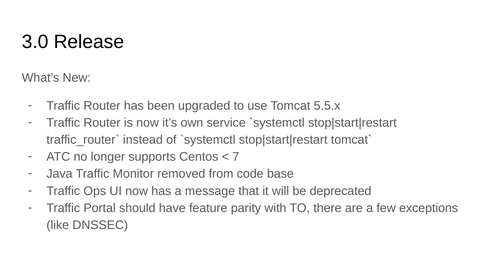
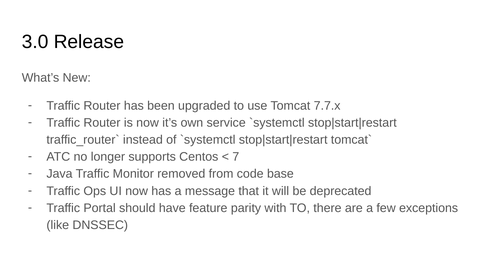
5.5.x: 5.5.x -> 7.7.x (327, 106)
